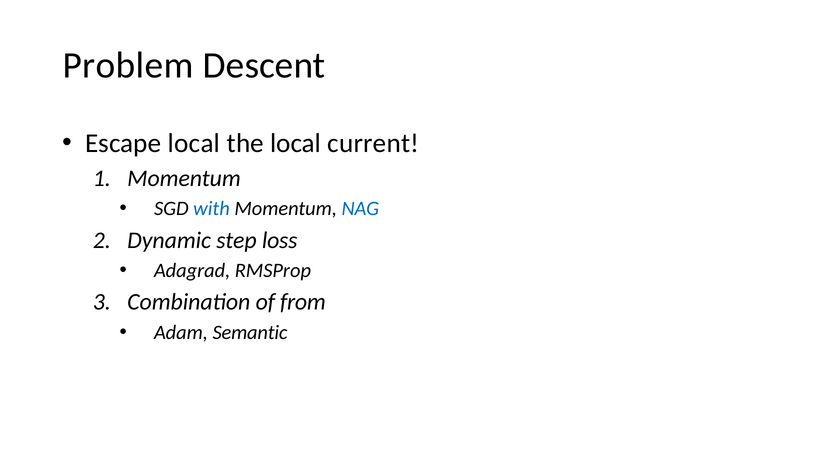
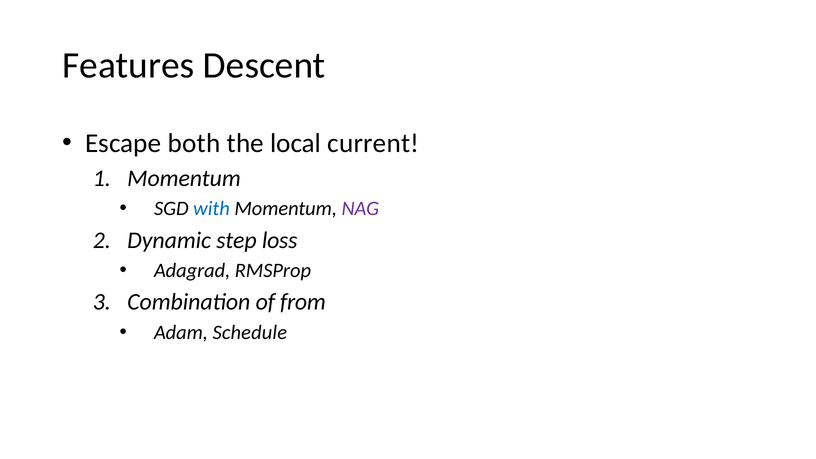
Problem: Problem -> Features (128, 65)
Escape local: local -> both (194, 143)
NAG colour: blue -> purple (360, 209)
Semantic: Semantic -> Schedule (250, 332)
